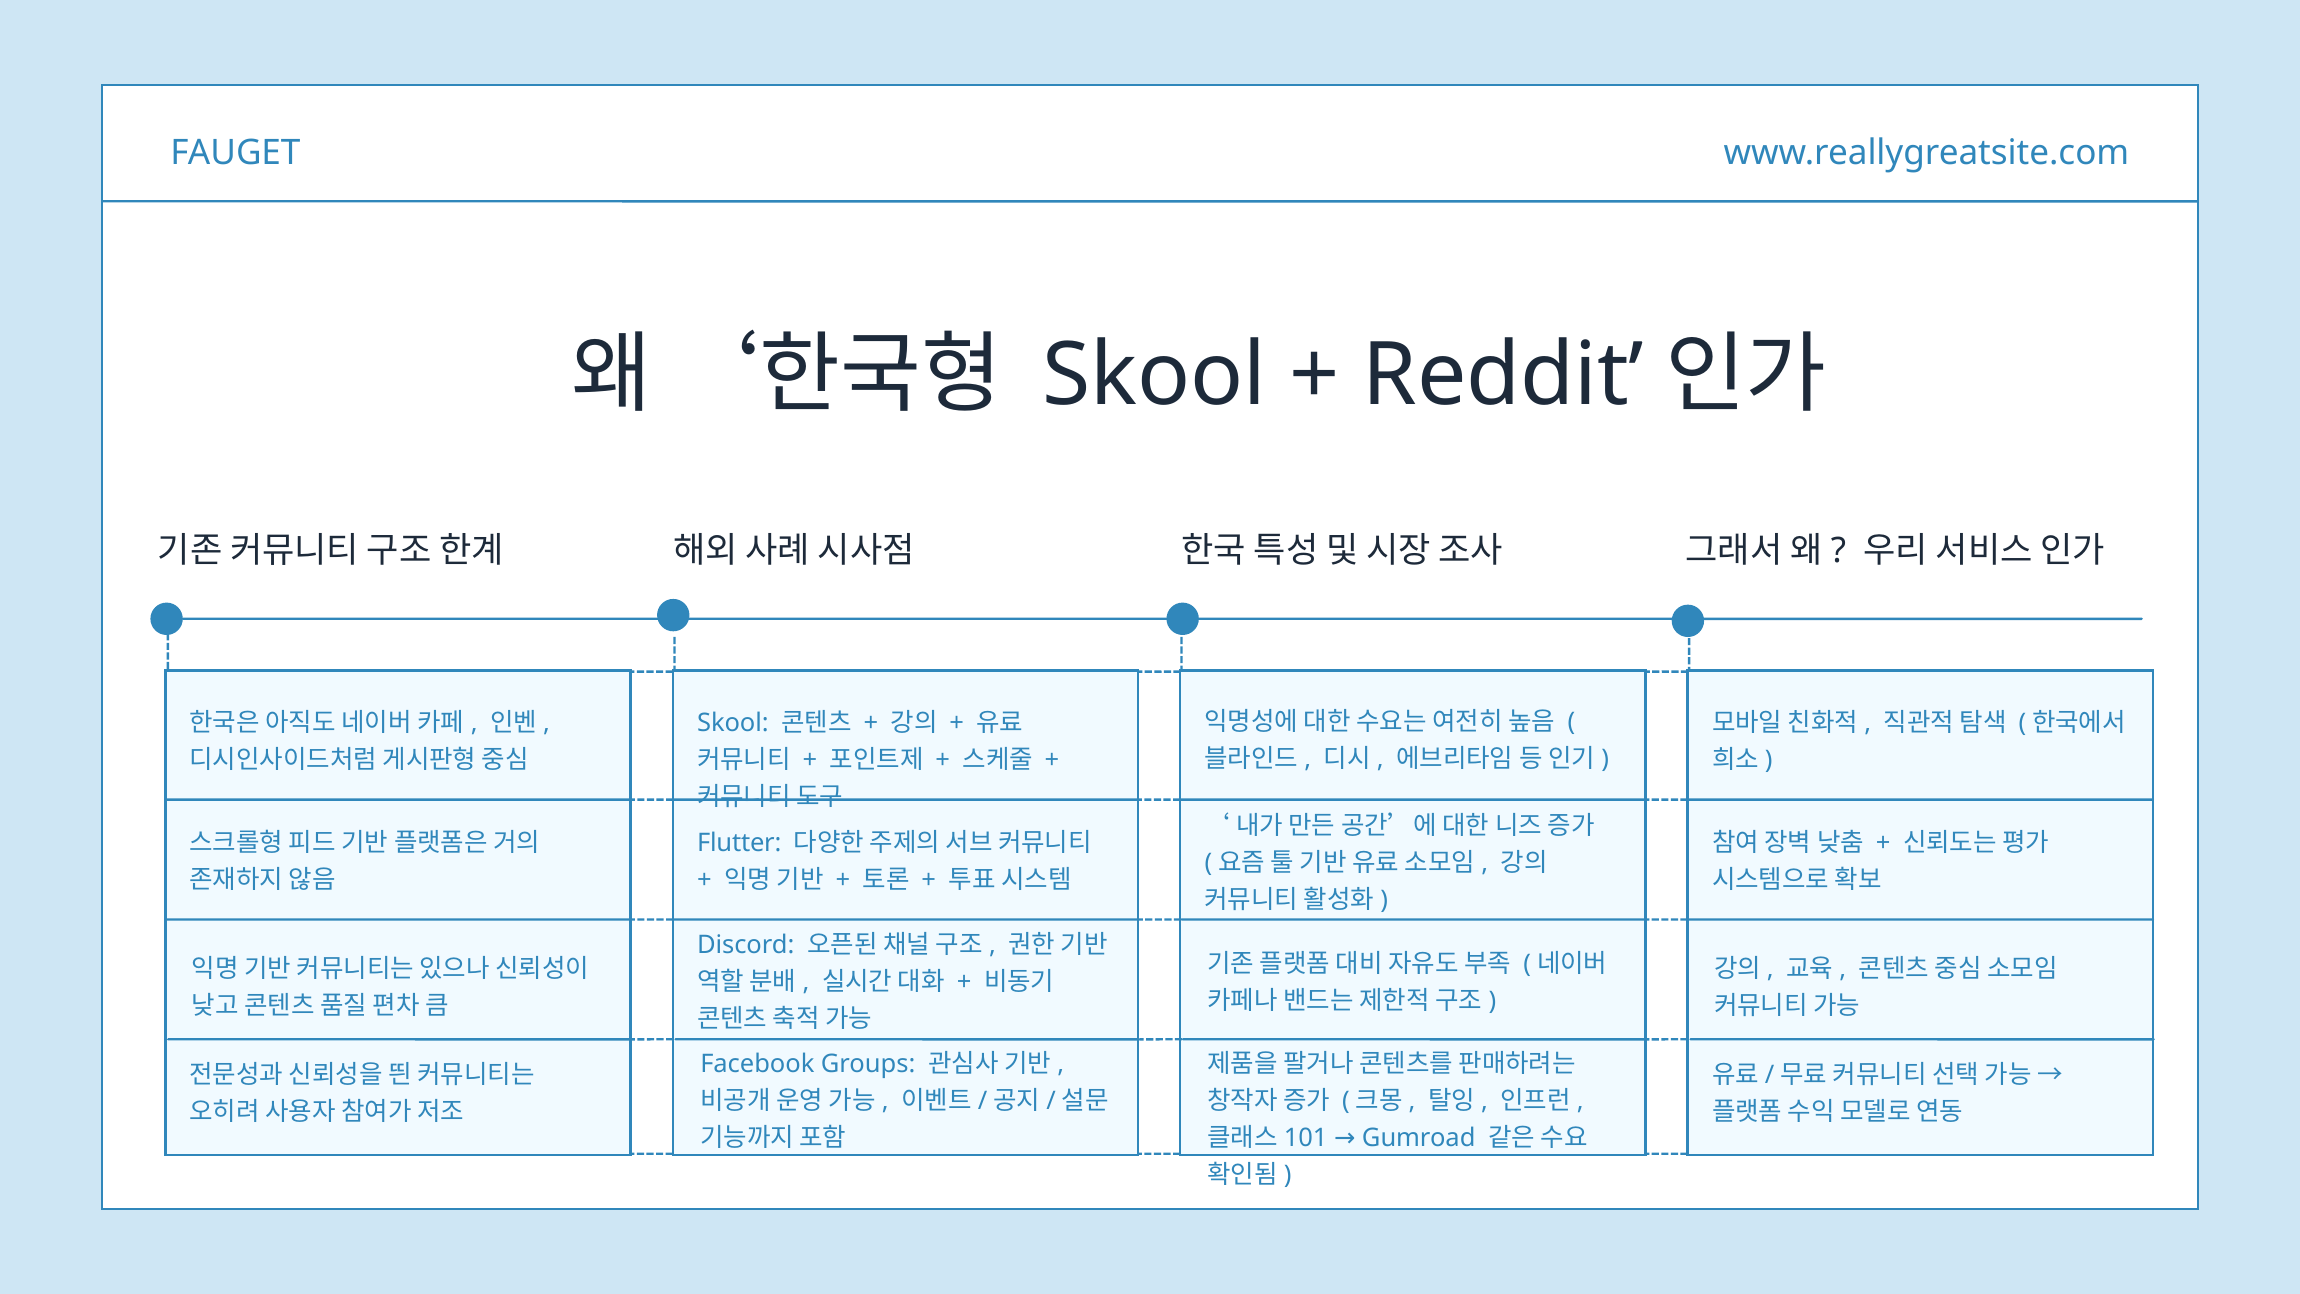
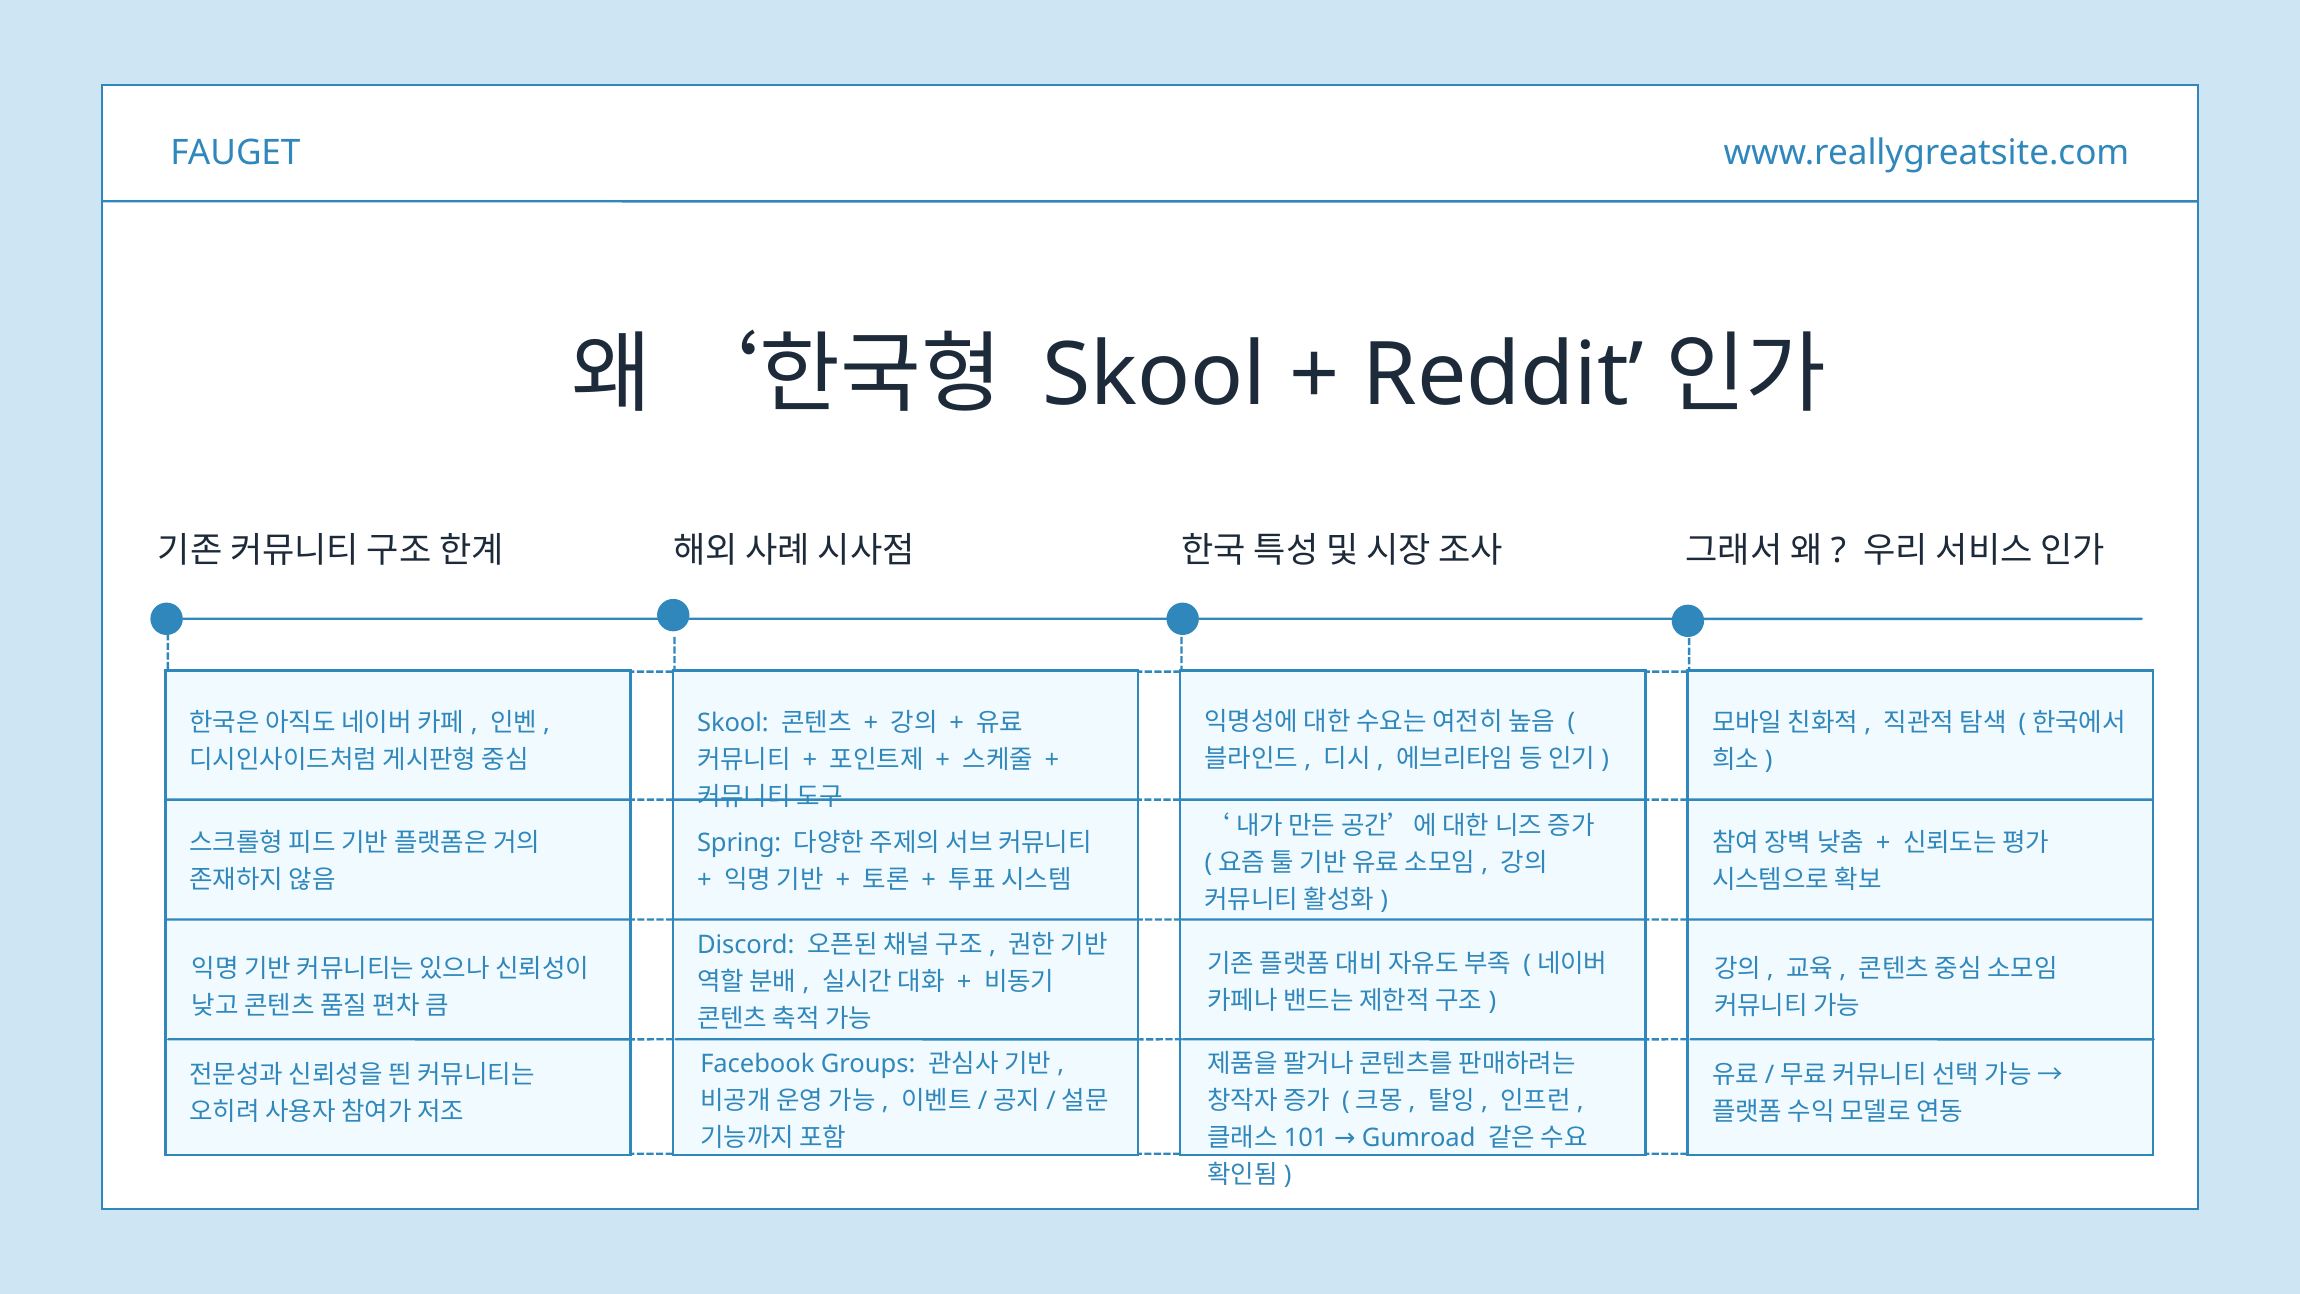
Flutter: Flutter -> Spring (739, 843)
